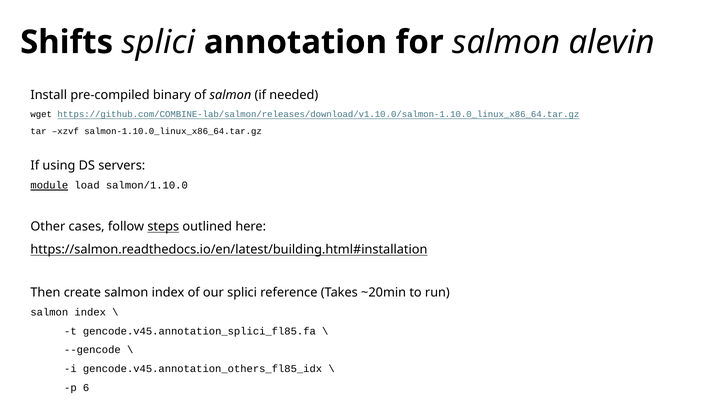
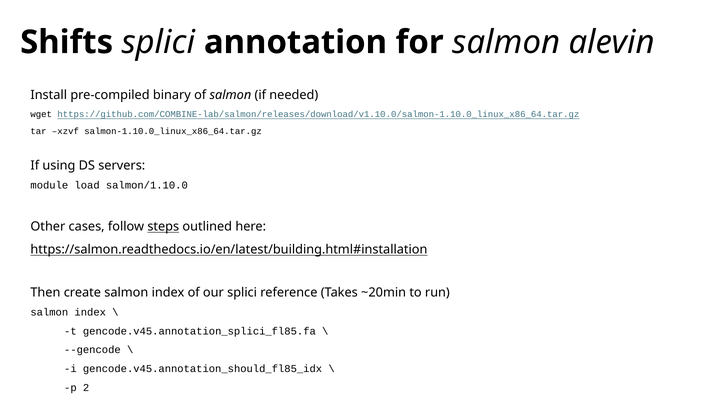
module underline: present -> none (49, 185)
gencode.v45.annotation_others_fl85_idx: gencode.v45.annotation_others_fl85_idx -> gencode.v45.annotation_should_fl85_idx (203, 369)
6: 6 -> 2 (86, 387)
